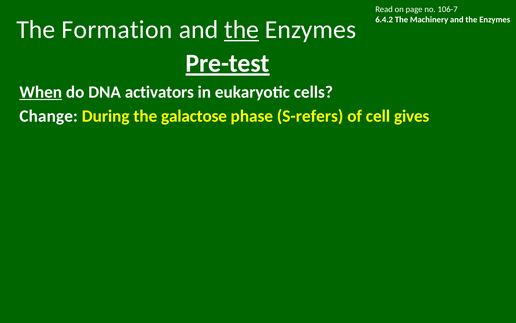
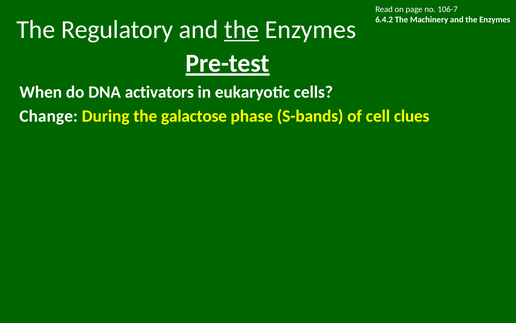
Formation: Formation -> Regulatory (117, 30)
When underline: present -> none (41, 92)
S-refers: S-refers -> S-bands (310, 116)
gives: gives -> clues (412, 116)
